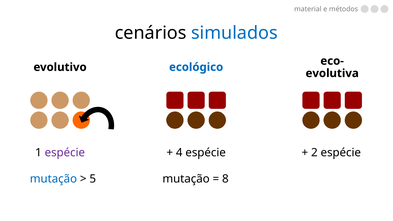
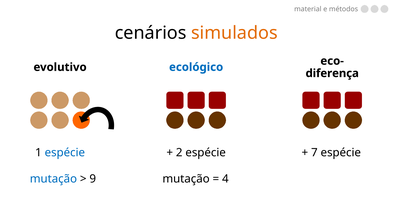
simulados colour: blue -> orange (234, 33)
evolutiva: evolutiva -> diferença (332, 73)
espécie colour: purple -> blue (65, 153)
4: 4 -> 2 (179, 153)
2: 2 -> 7 (314, 153)
5: 5 -> 9 (93, 179)
8: 8 -> 4 (225, 179)
